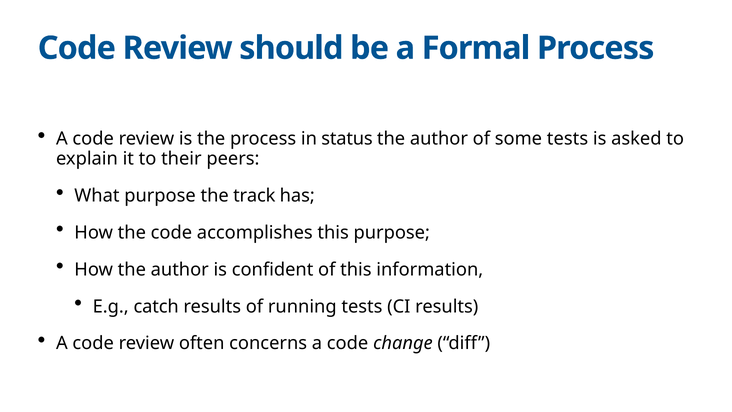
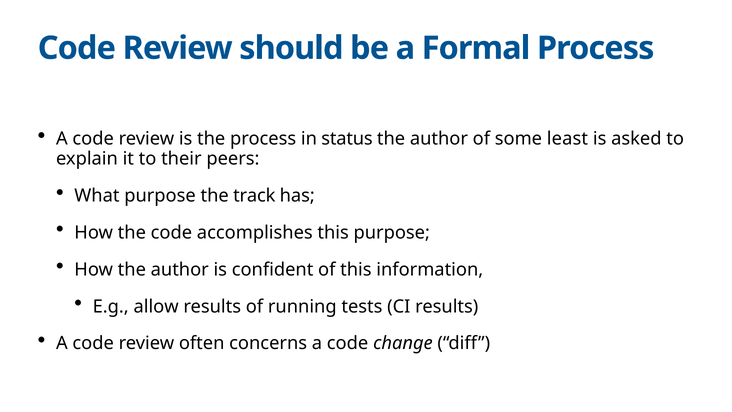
some tests: tests -> least (567, 139)
catch: catch -> allow (156, 306)
